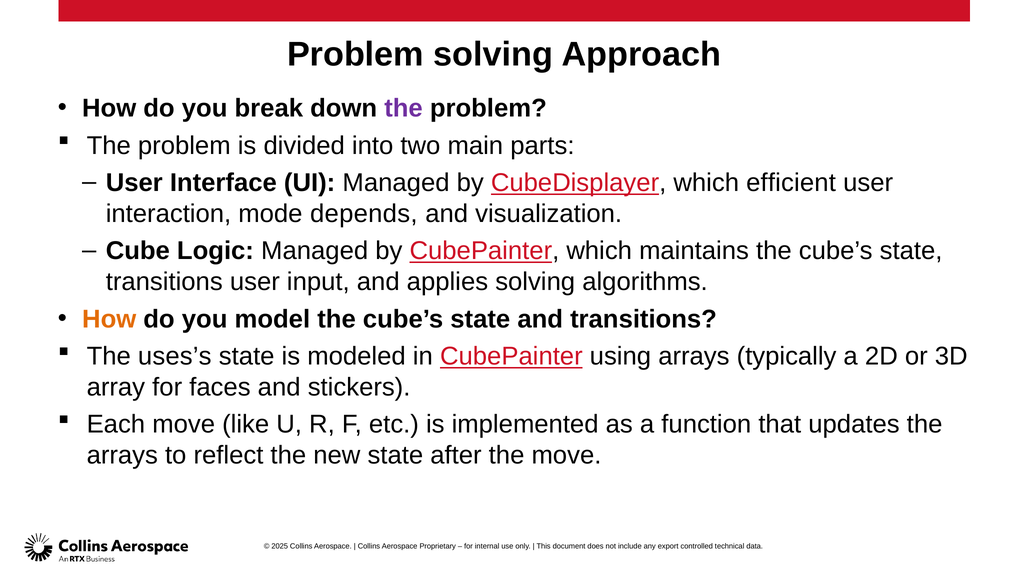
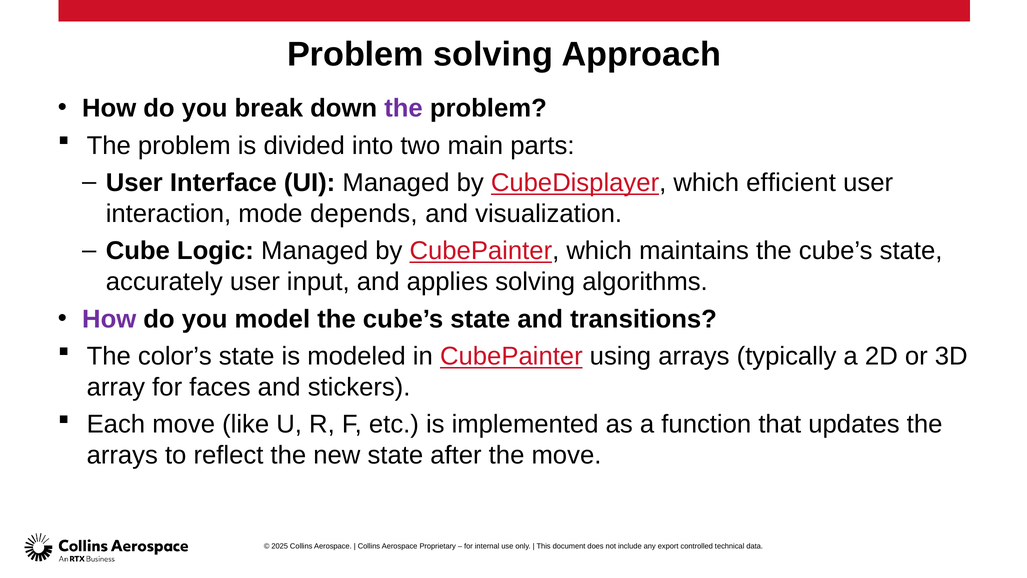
transitions: transitions -> accurately (164, 282)
How colour: orange -> purple (109, 319)
uses’s: uses’s -> color’s (175, 356)
